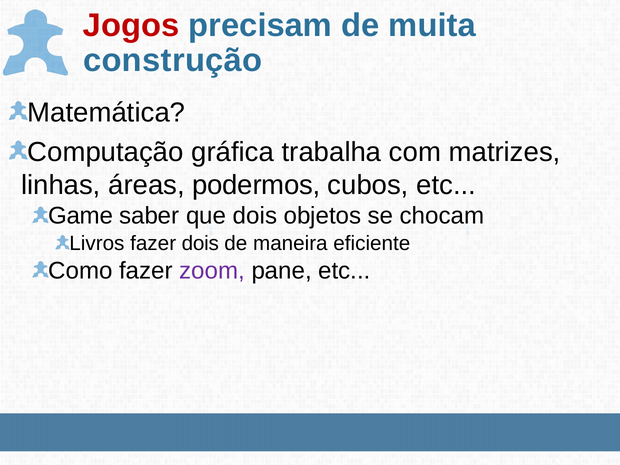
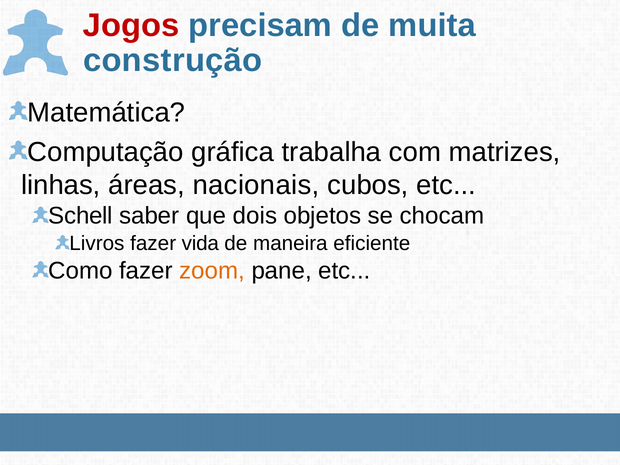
podermos: podermos -> nacionais (256, 185)
Game: Game -> Schell (81, 216)
fazer dois: dois -> vida (200, 243)
zoom colour: purple -> orange (212, 271)
